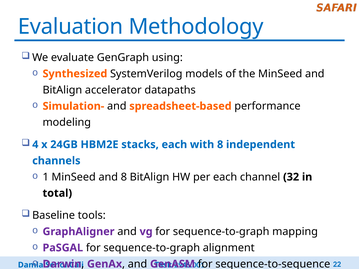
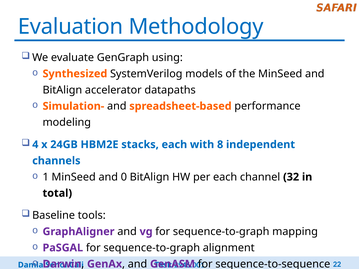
and 8: 8 -> 0 (124, 177)
